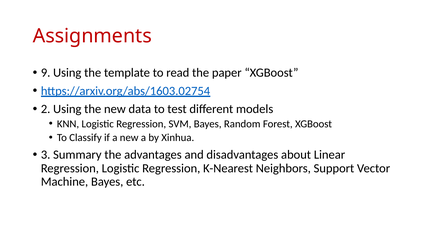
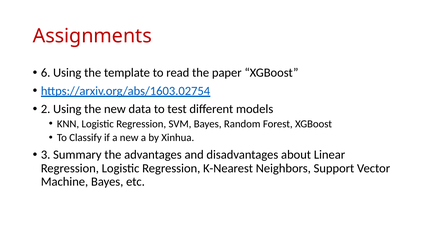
9: 9 -> 6 (46, 73)
